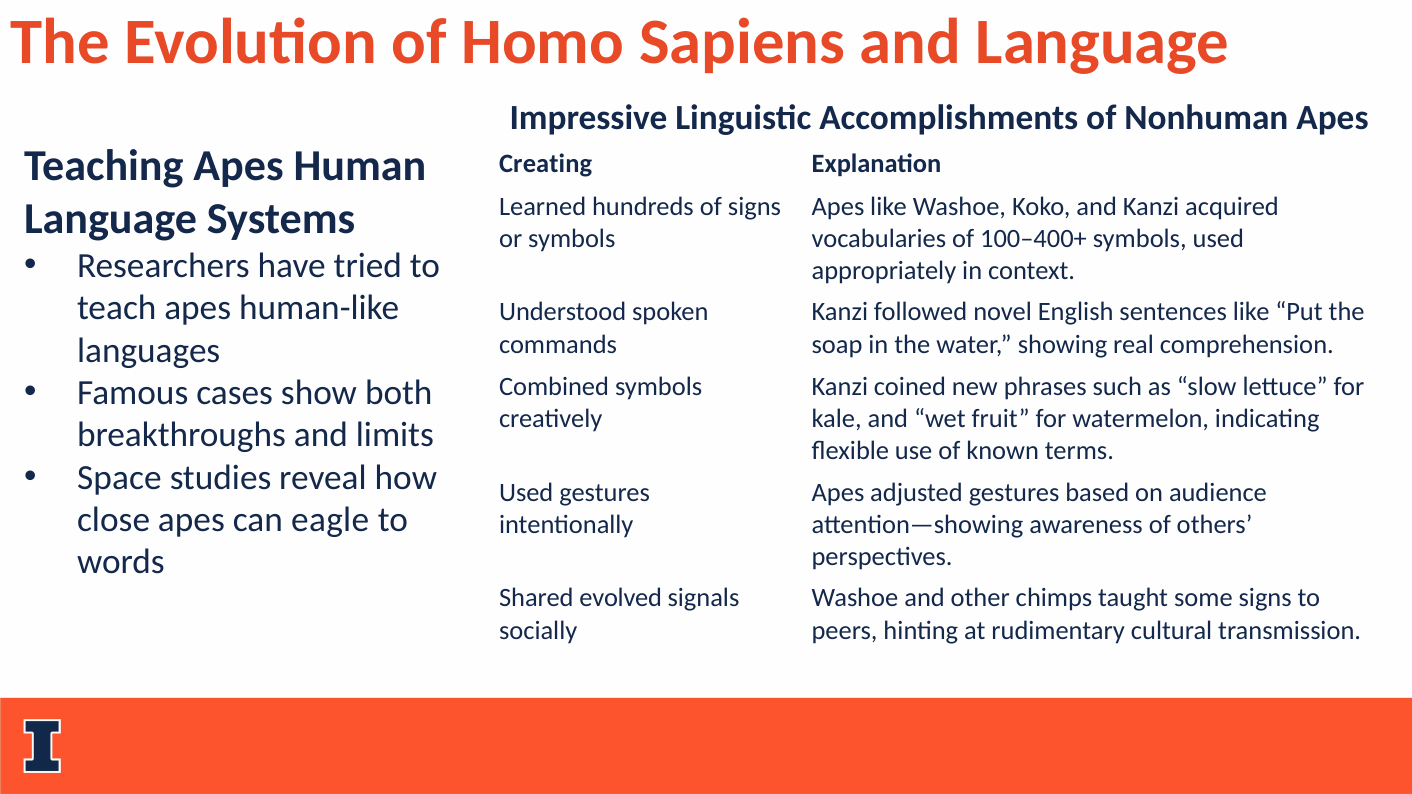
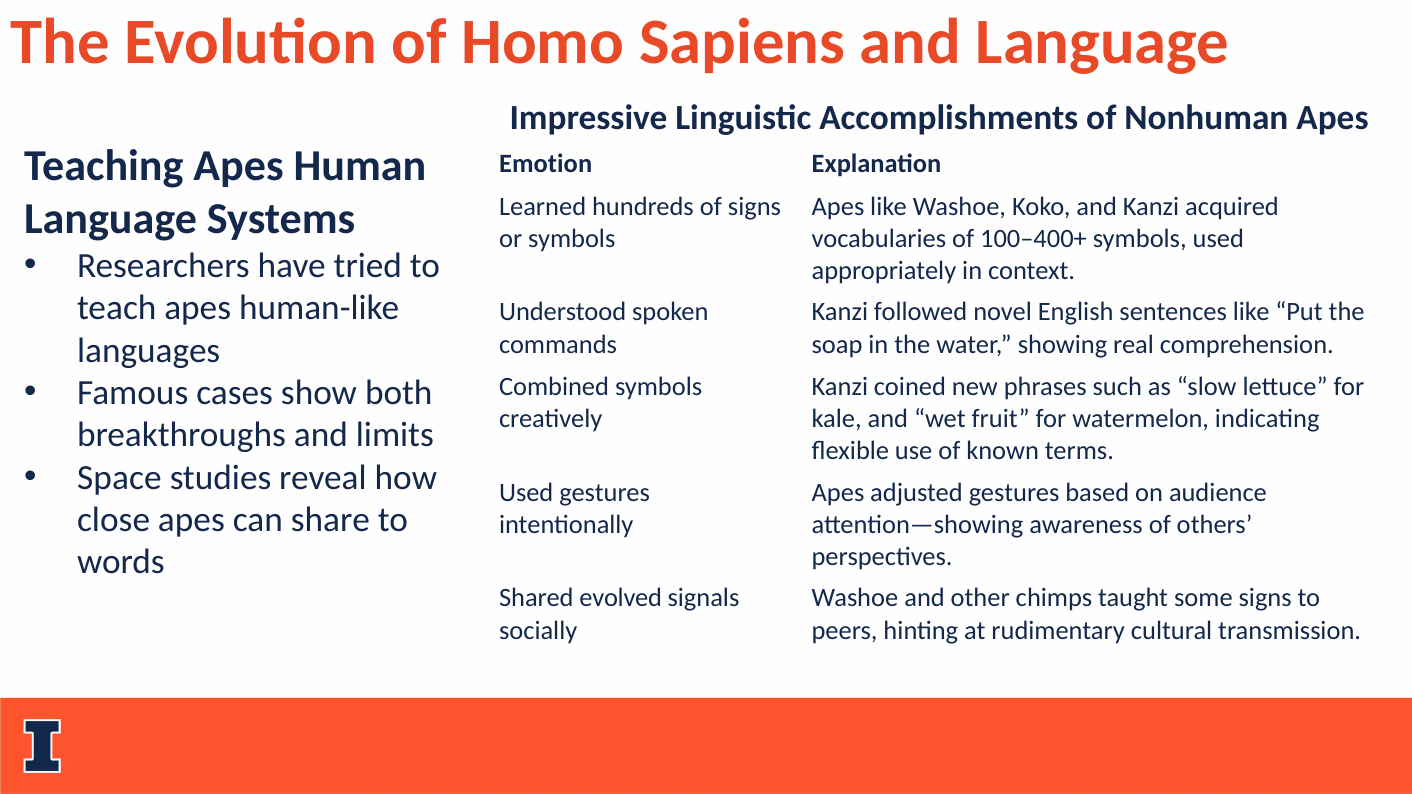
Creating: Creating -> Emotion (546, 164)
eagle: eagle -> share (330, 520)
